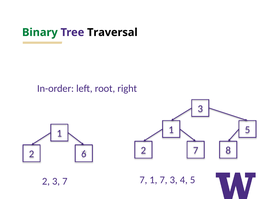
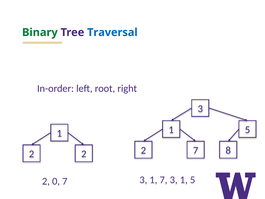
Traversal colour: black -> blue (112, 32)
2 6: 6 -> 2 (84, 154)
2 3: 3 -> 0 (56, 181)
7: 7 -> 3 (143, 180)
1 7 3 4: 4 -> 1 (184, 180)
